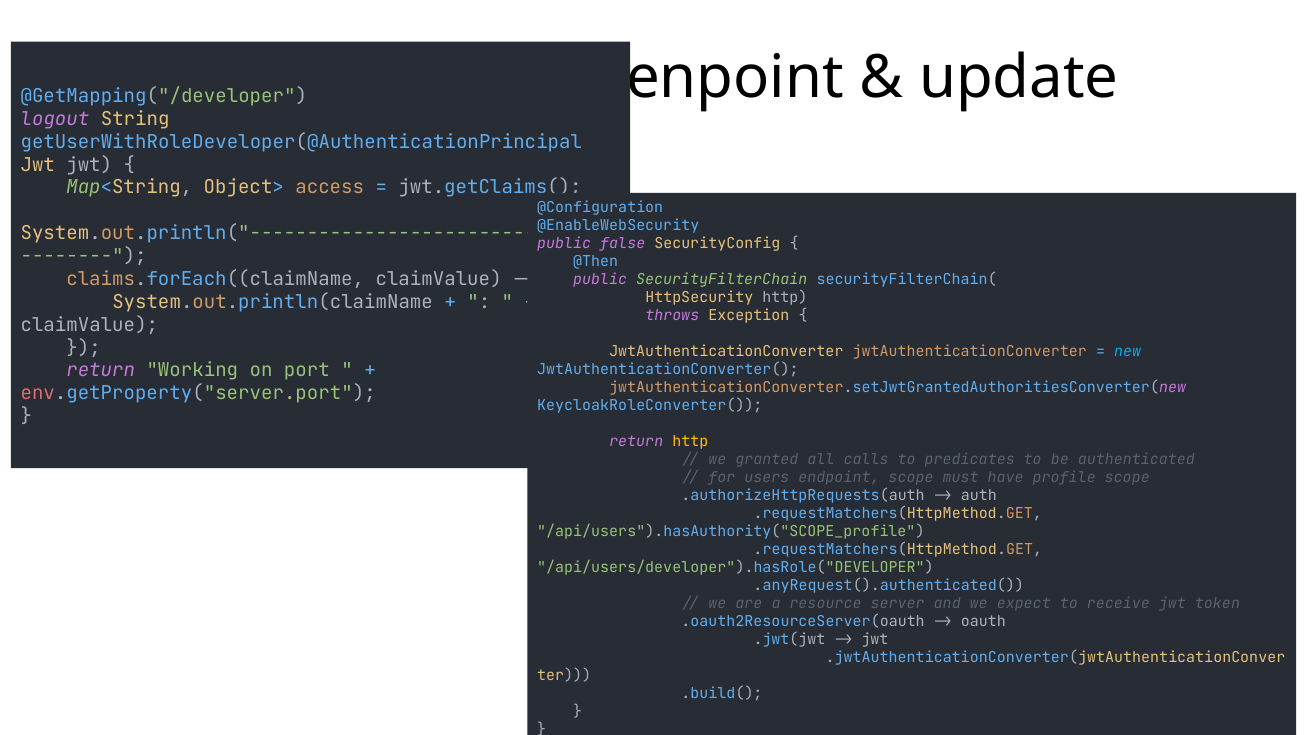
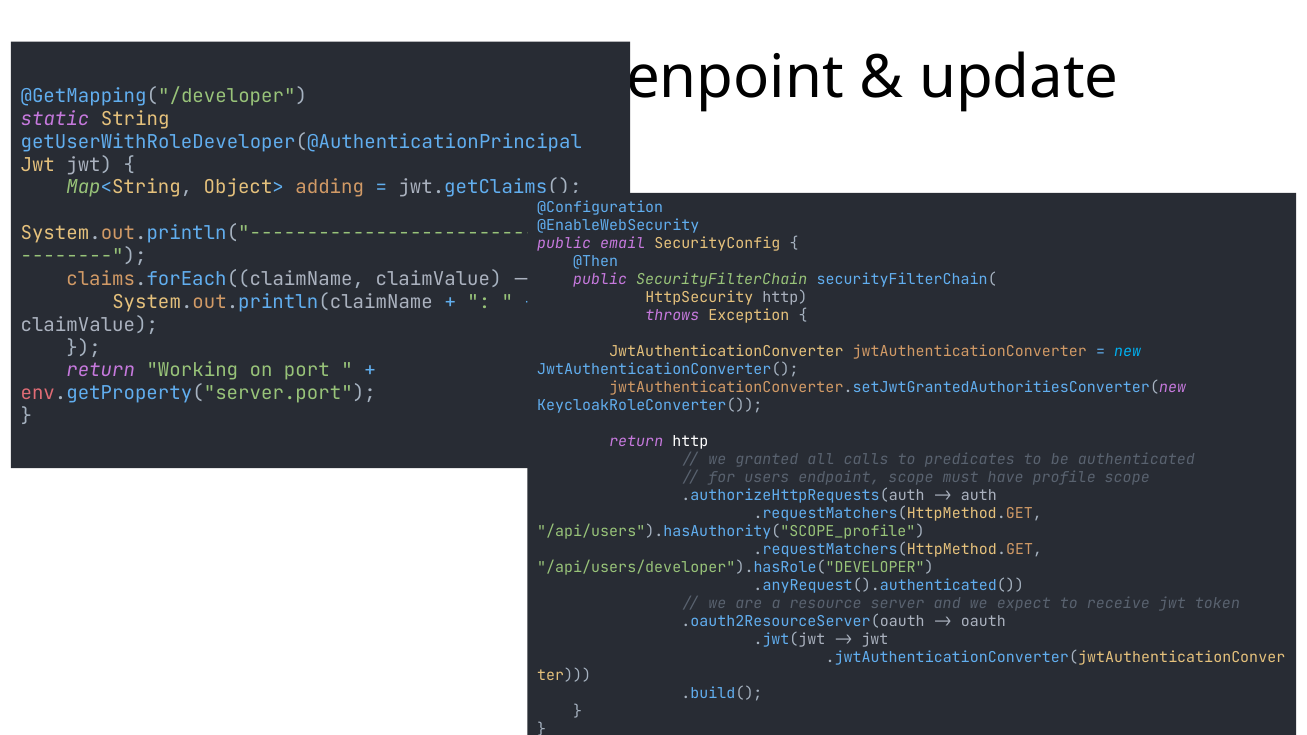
logout: logout -> static (55, 119)
Object> access: access -> adding (330, 188)
false: false -> email (623, 244)
http colour: yellow -> white (690, 442)
